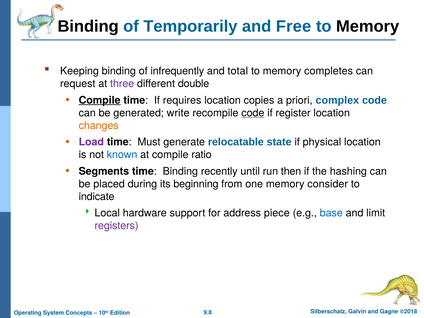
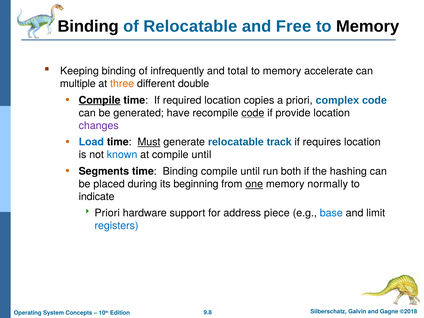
of Temporarily: Temporarily -> Relocatable (190, 26)
completes: completes -> accelerate (329, 71)
request: request -> multiple (78, 84)
three colour: purple -> orange (122, 84)
requires: requires -> required (182, 100)
write: write -> have (178, 113)
register: register -> provide (293, 113)
changes colour: orange -> purple (99, 126)
Load colour: purple -> blue (91, 142)
Must underline: none -> present (149, 142)
state: state -> track (279, 142)
physical: physical -> requires (322, 142)
at compile ratio: ratio -> until (201, 155)
Binding recently: recently -> compile (219, 171)
then: then -> both (291, 171)
one underline: none -> present (254, 184)
consider: consider -> normally (328, 184)
Local: Local -> Priori (107, 213)
registers colour: purple -> blue (117, 226)
